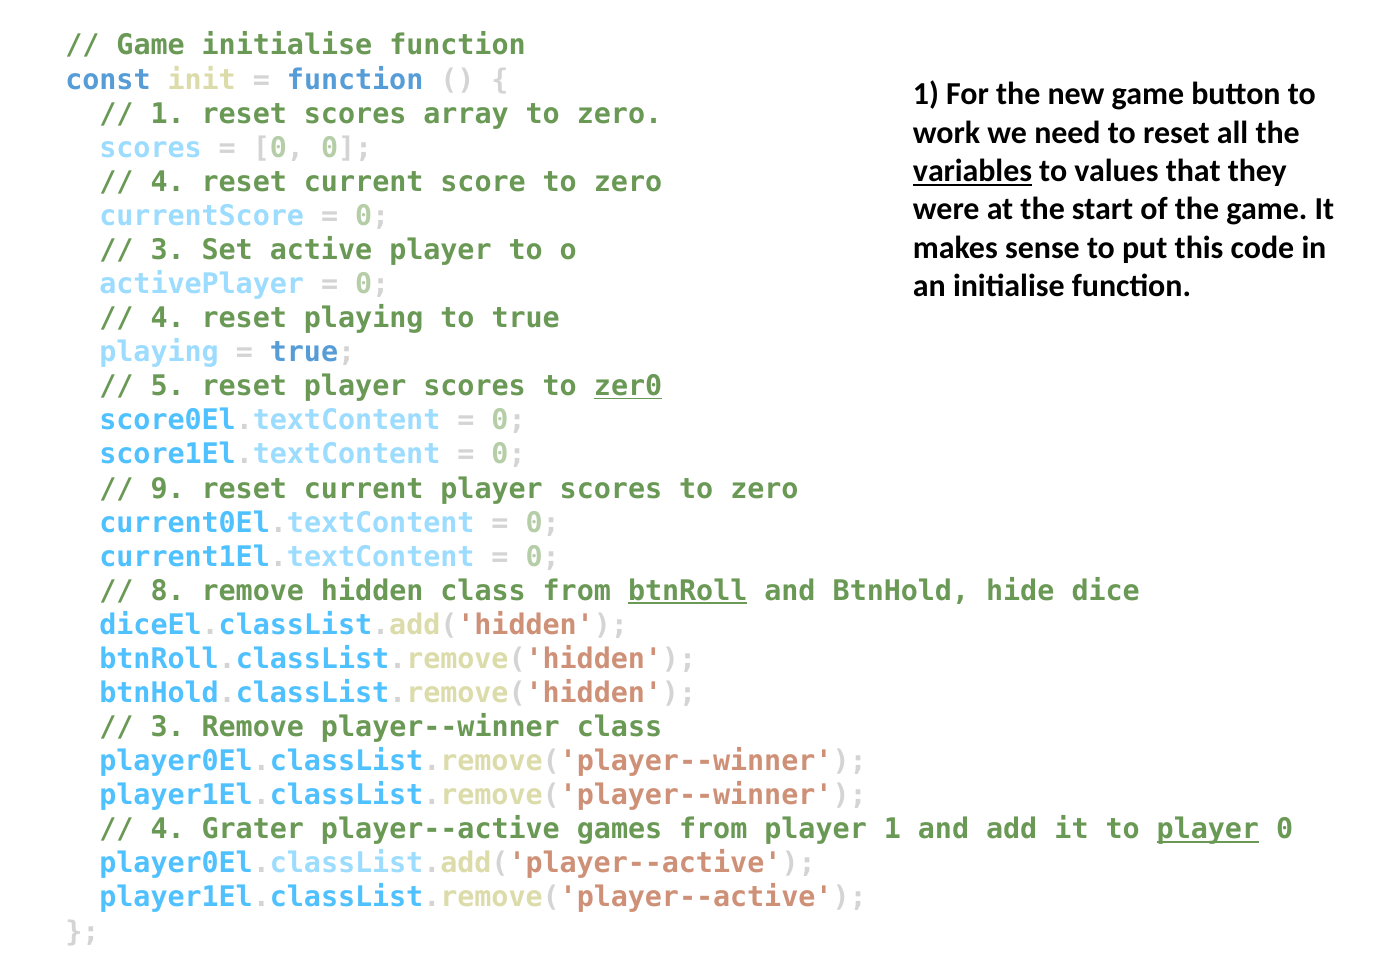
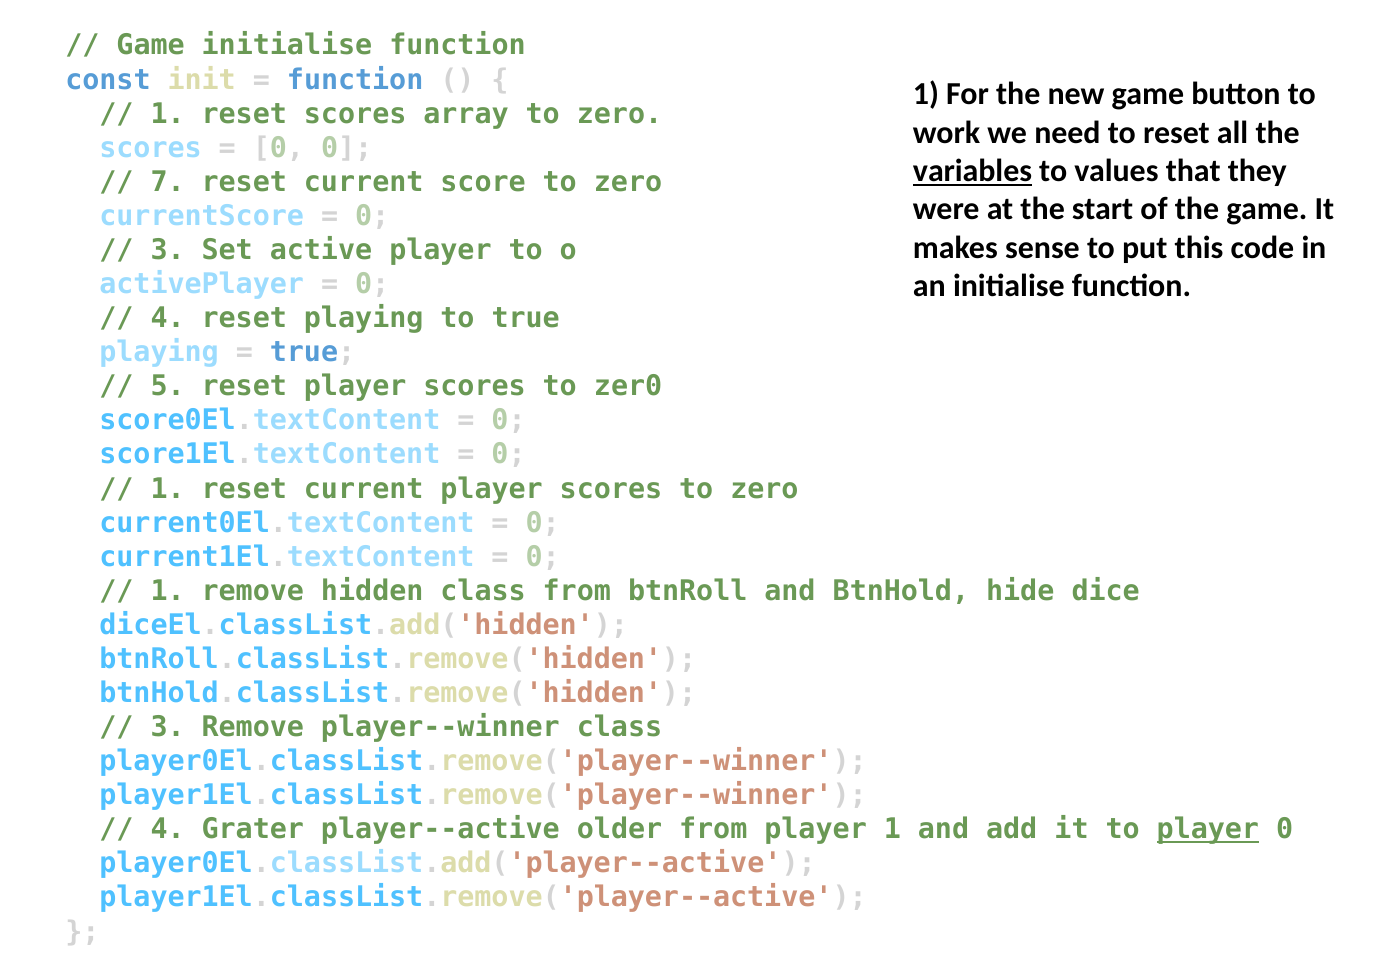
4: 4 -> 7 (168, 182)
zer0 underline: present -> none (628, 386)
9: 9 -> 1 (168, 489)
8: 8 -> 1 (168, 591)
btnRoll underline: present -> none (688, 591)
games: games -> older (620, 829)
